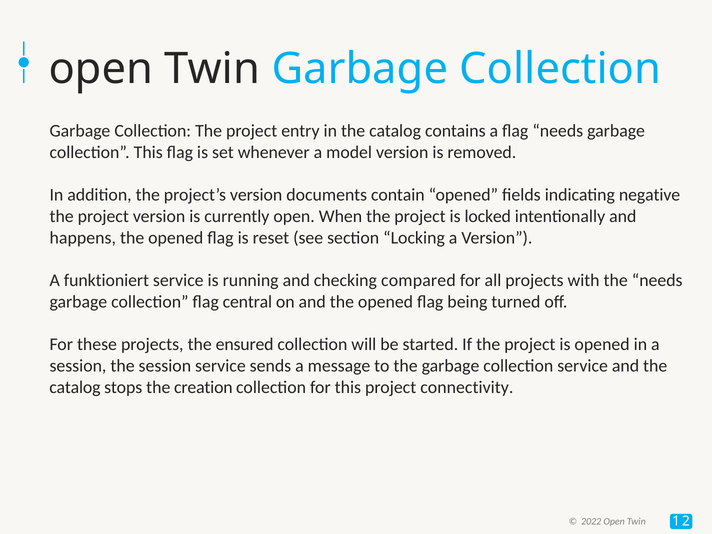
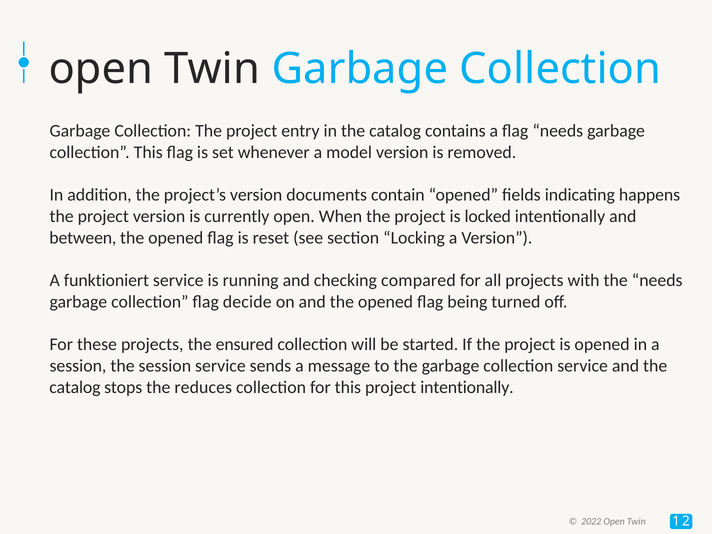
negative: negative -> happens (650, 195)
happens: happens -> between (83, 238)
central: central -> decide (247, 302)
creation: creation -> reduces (203, 387)
project connectivity: connectivity -> intentionally (467, 387)
